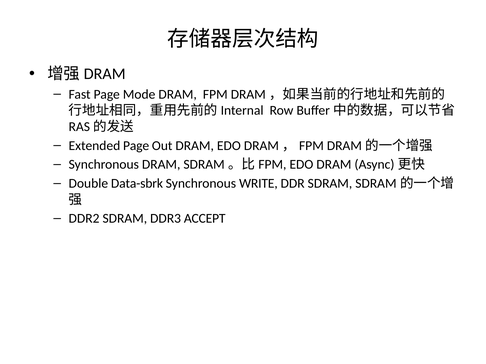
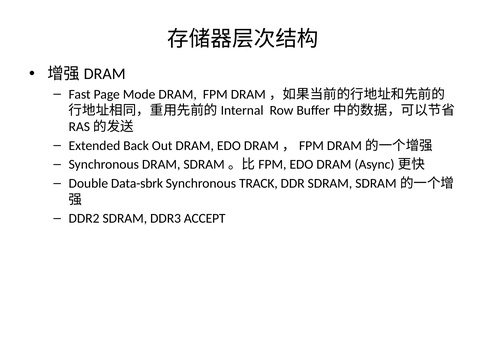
Extended Page: Page -> Back (136, 146)
WRITE: WRITE -> TRACK (258, 184)
